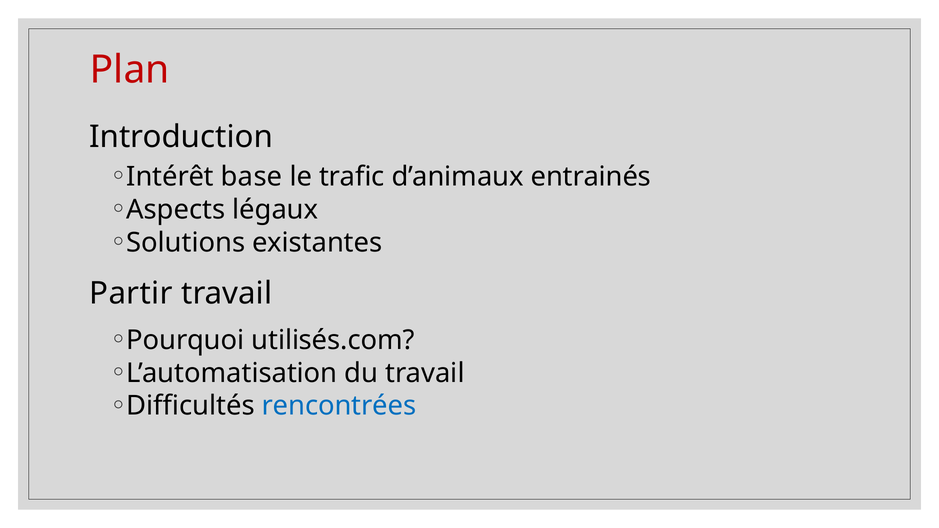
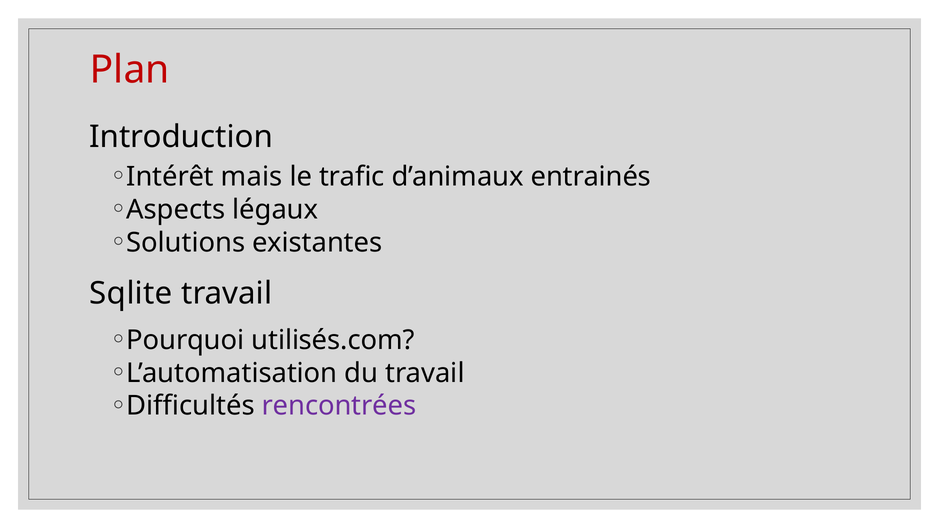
base: base -> mais (252, 177)
Partir: Partir -> Sqlite (131, 294)
rencontrées colour: blue -> purple (339, 406)
